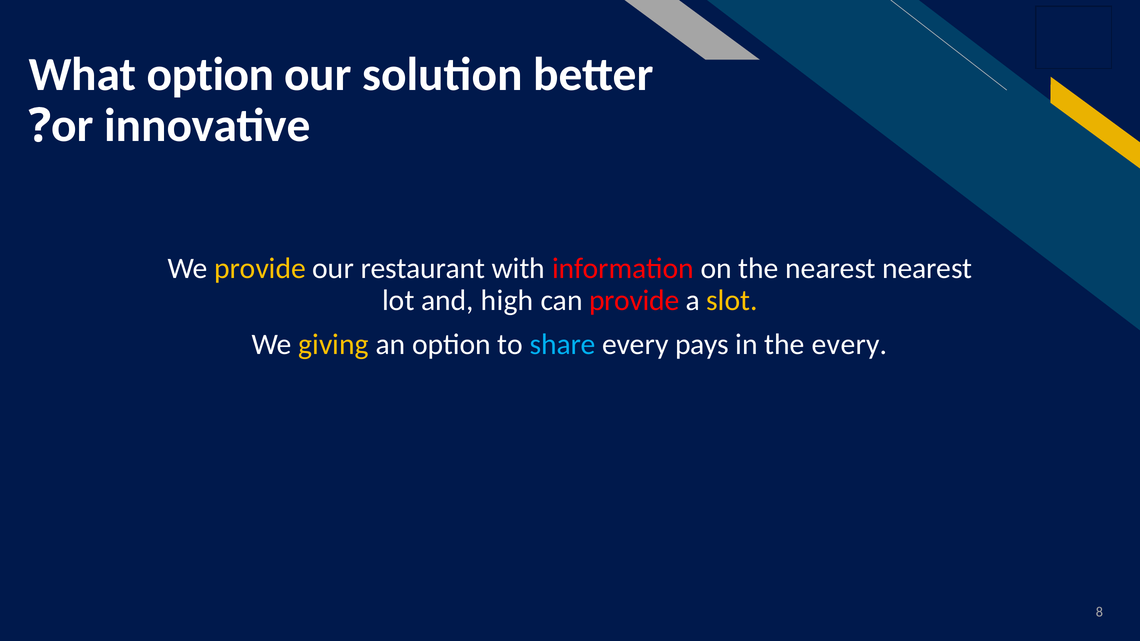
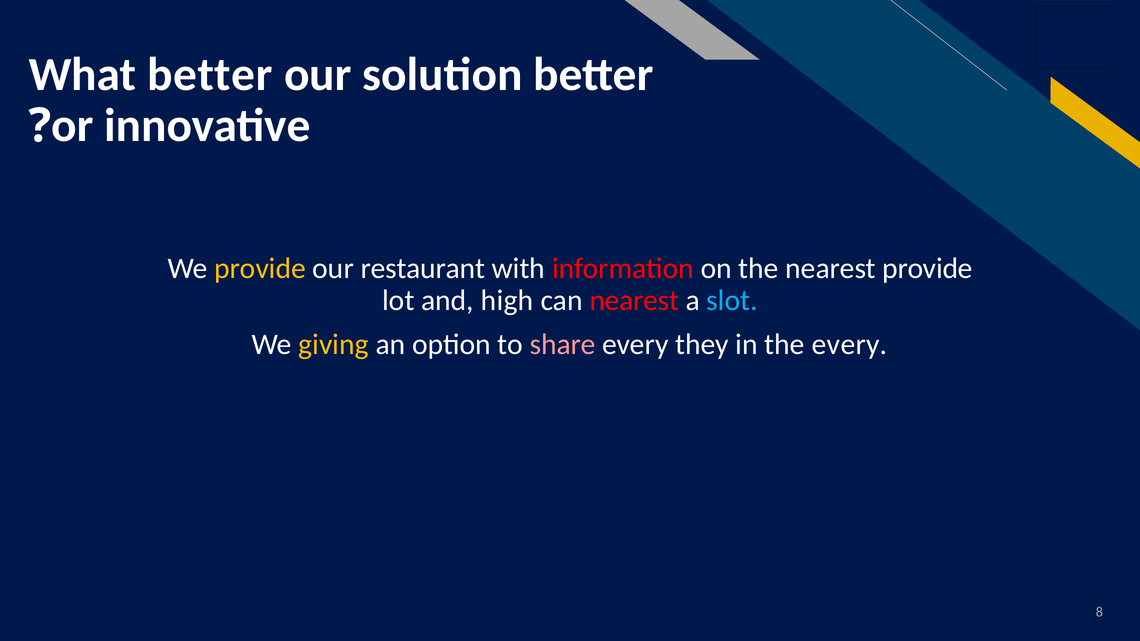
What option: option -> better (210, 75)
nearest nearest: nearest -> provide (927, 269)
can provide: provide -> nearest (634, 301)
slot colour: yellow -> light blue (732, 301)
share colour: light blue -> pink (563, 345)
pays: pays -> they (702, 345)
